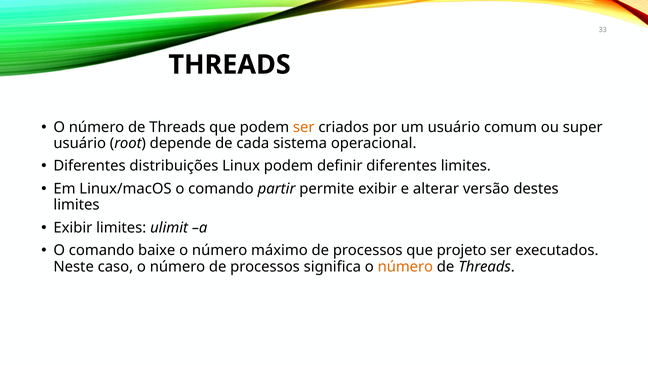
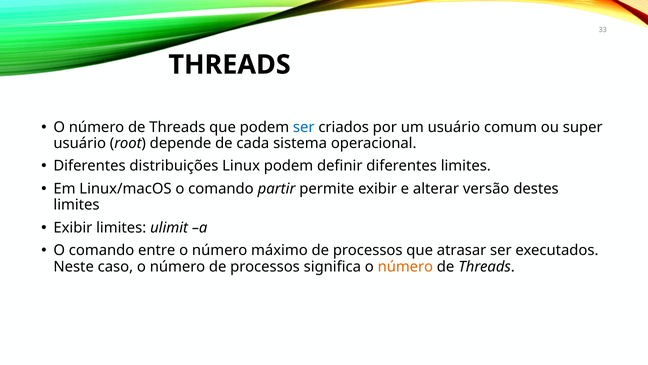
ser colour: orange -> blue (304, 127)
baixe: baixe -> entre (157, 250)
projeto: projeto -> atrasar (462, 250)
